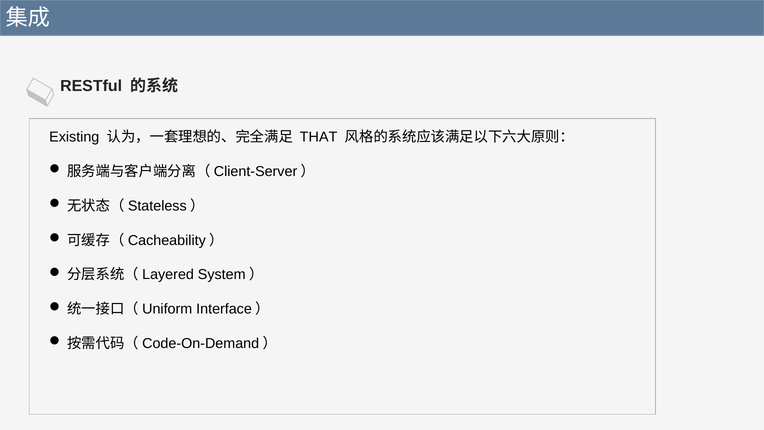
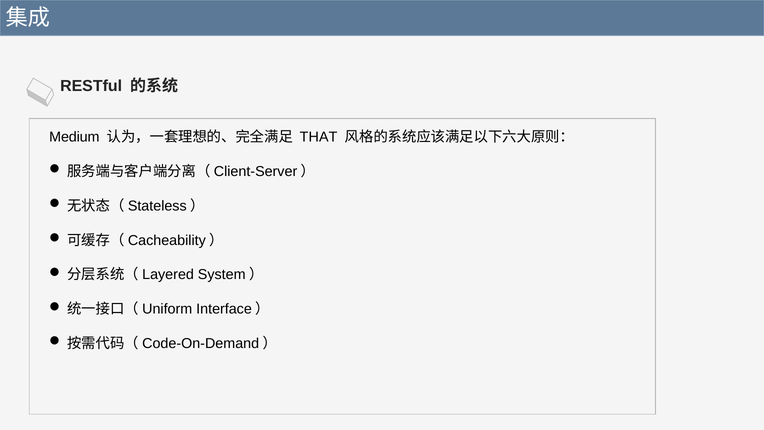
Existing: Existing -> Medium (74, 137)
